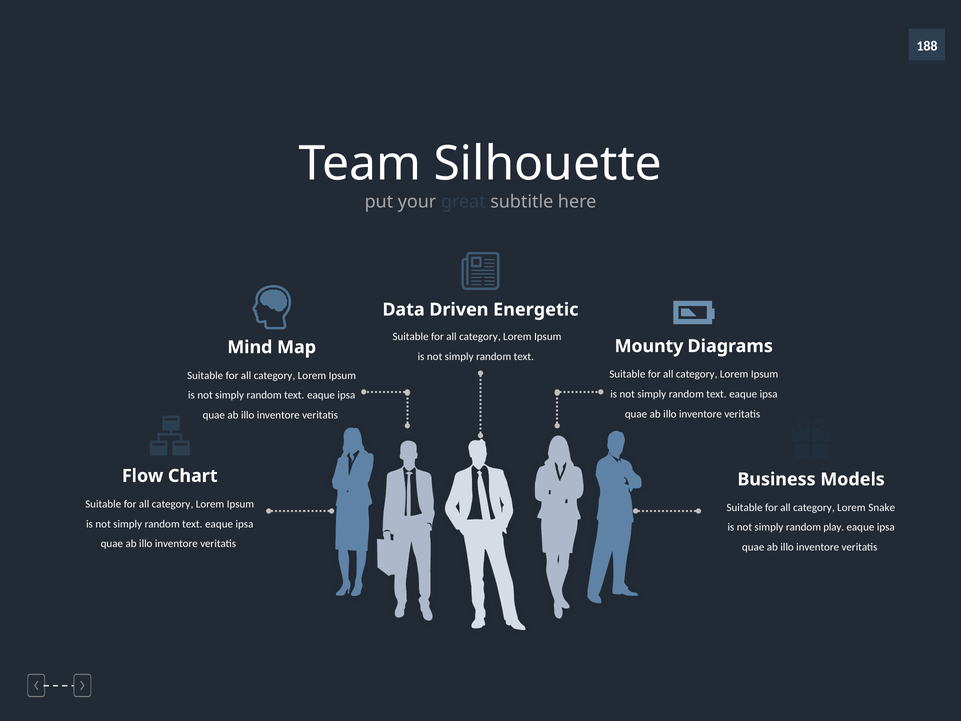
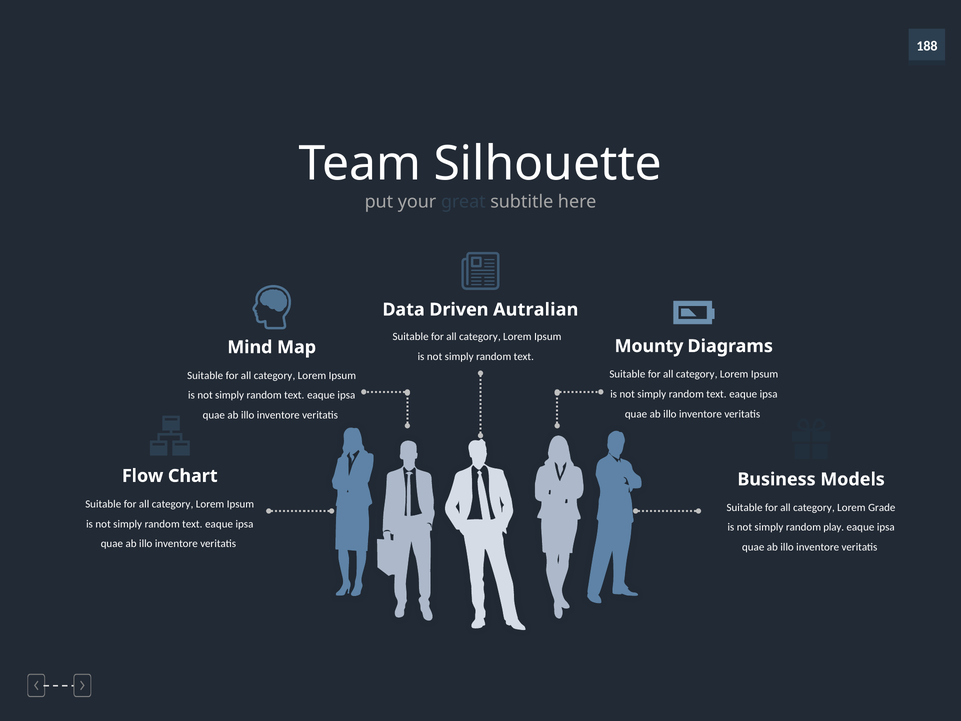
Energetic: Energetic -> Autralian (536, 310)
Snake: Snake -> Grade (882, 507)
